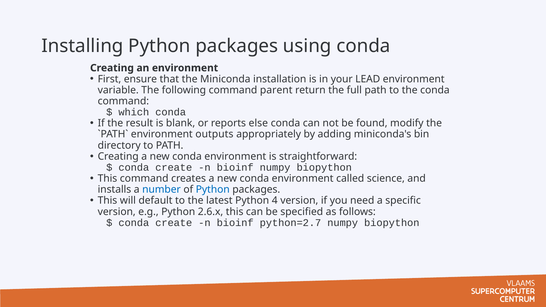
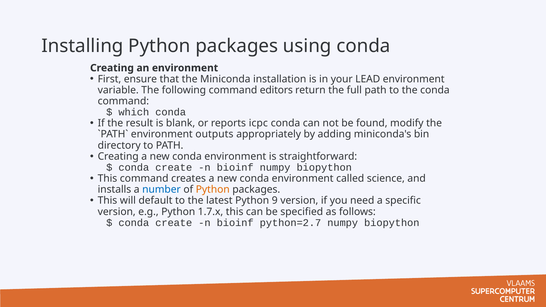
parent: parent -> editors (276, 90)
else: else -> icpc (258, 123)
Python colour: blue -> orange (213, 190)
4: 4 -> 9 (275, 201)
2.6.x: 2.6.x -> 1.7.x (211, 212)
